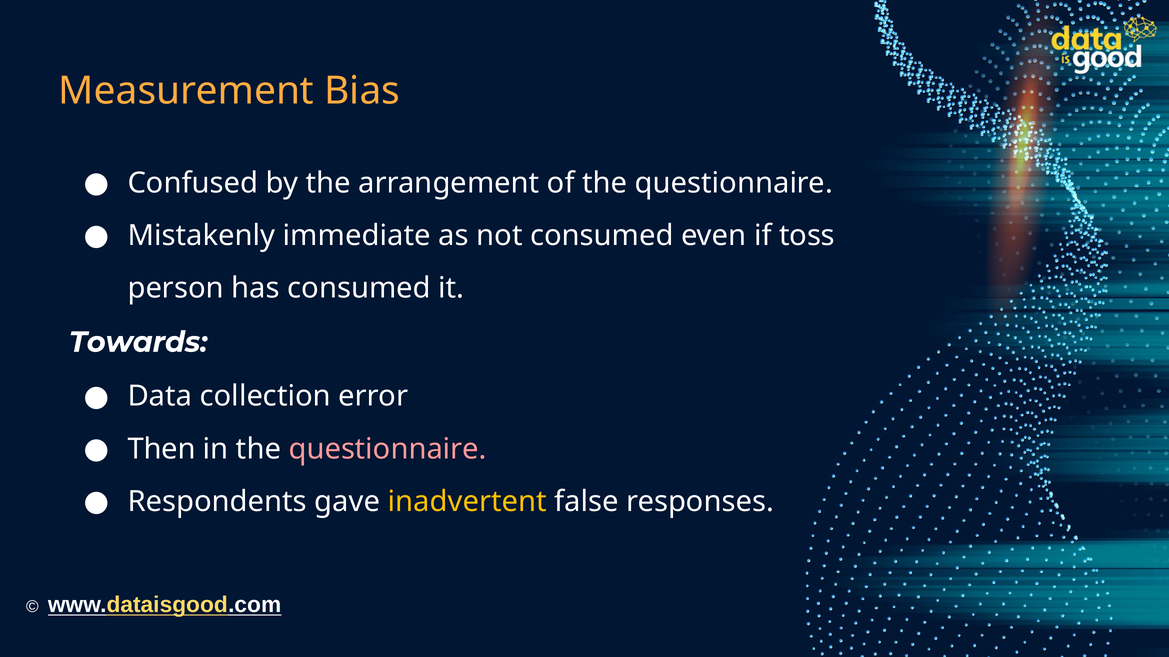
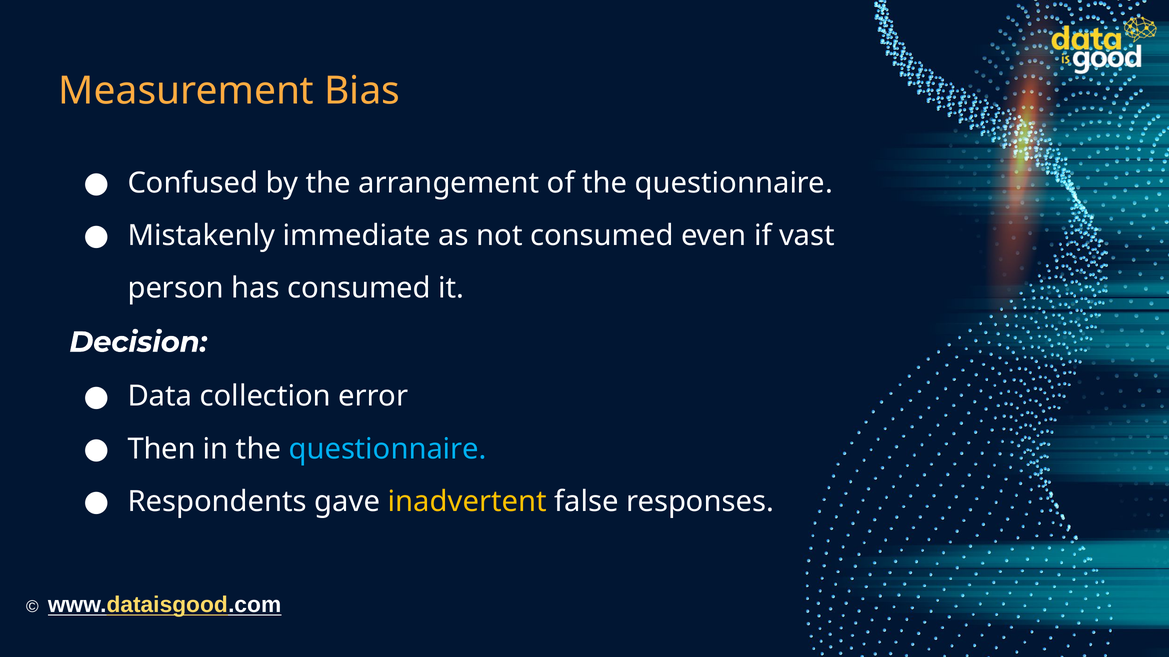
toss: toss -> vast (807, 236)
Towards: Towards -> Decision (138, 342)
questionnaire colour: pink -> light blue (388, 449)
